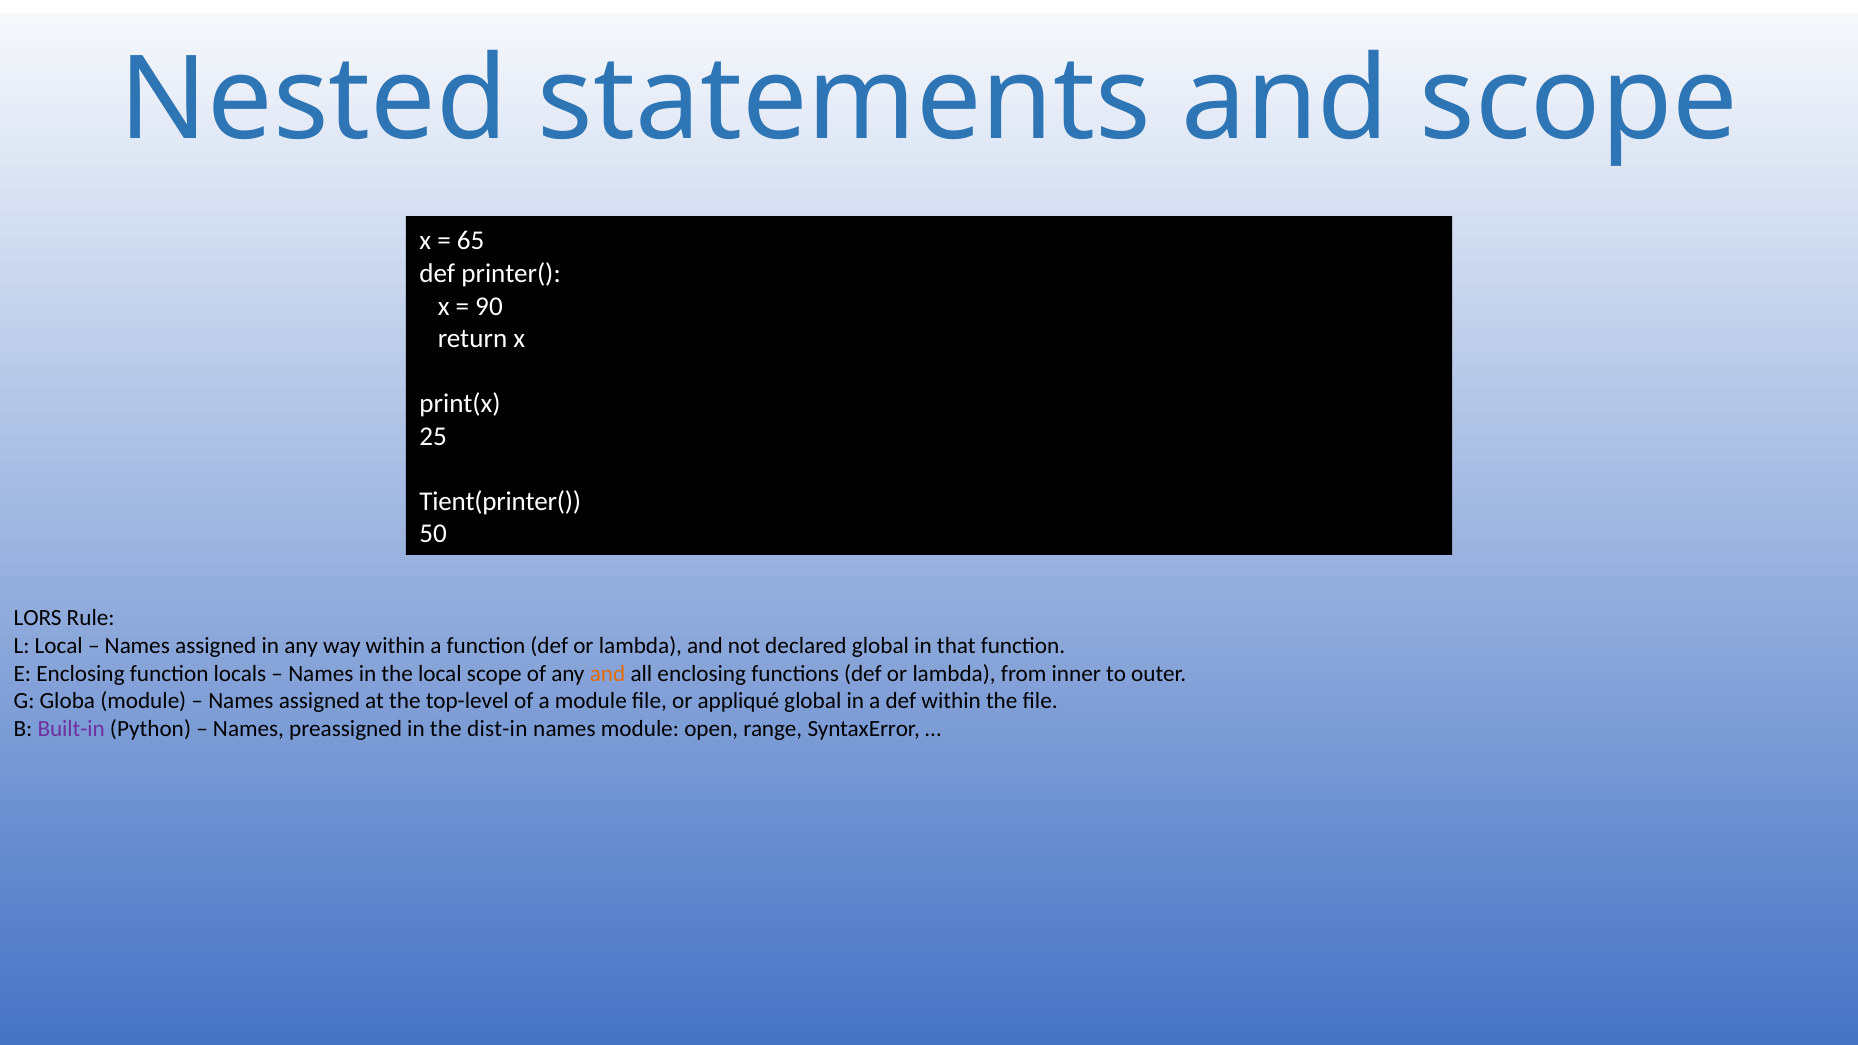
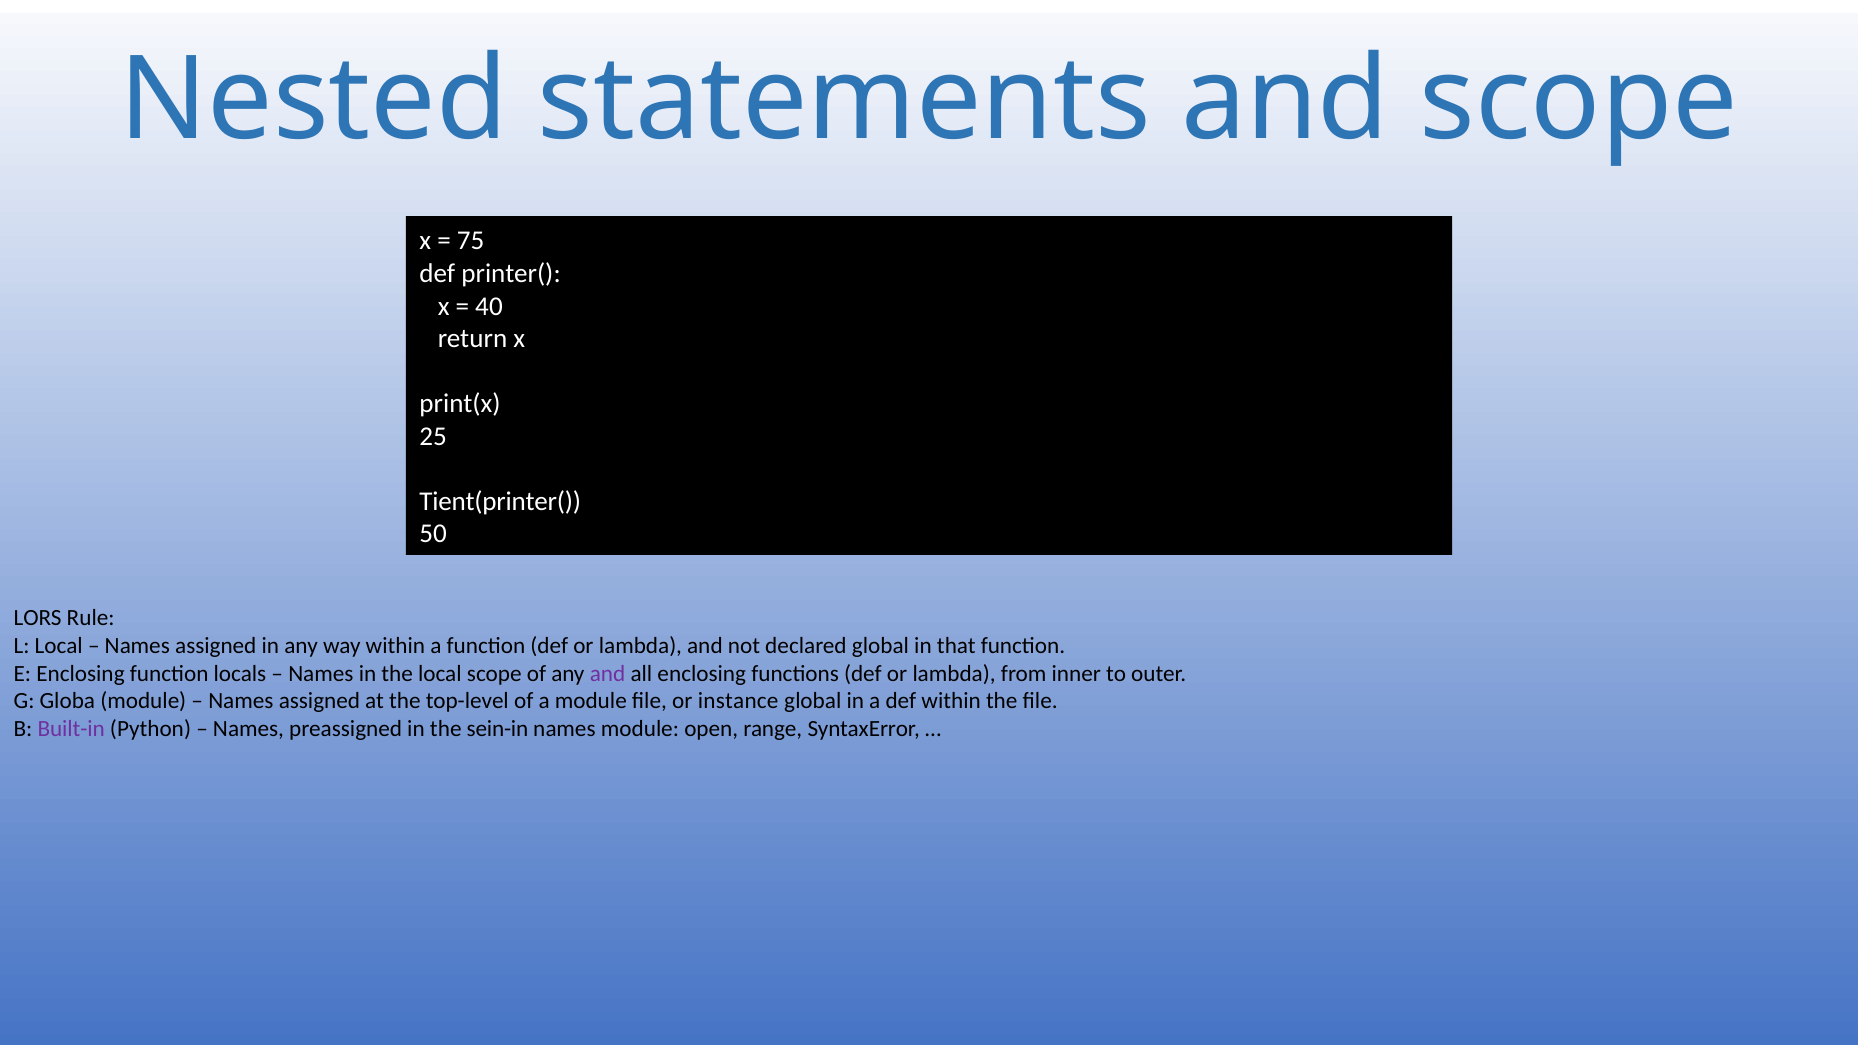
65: 65 -> 75 (471, 241)
90: 90 -> 40 (489, 306)
and colour: orange -> purple (608, 674)
appliqué: appliqué -> instance (738, 701)
dist-in: dist-in -> sein-in (497, 729)
